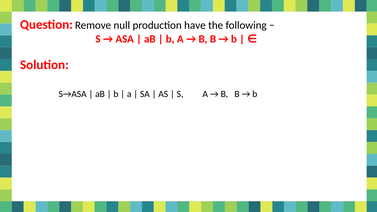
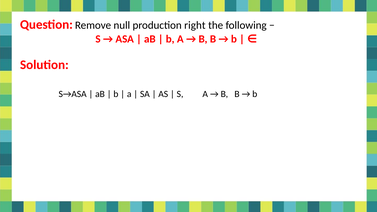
have: have -> right (195, 25)
